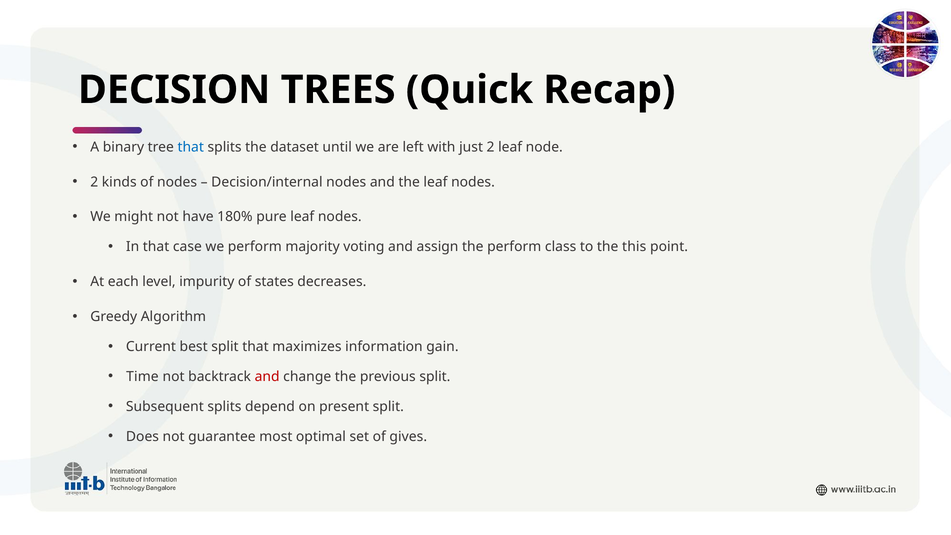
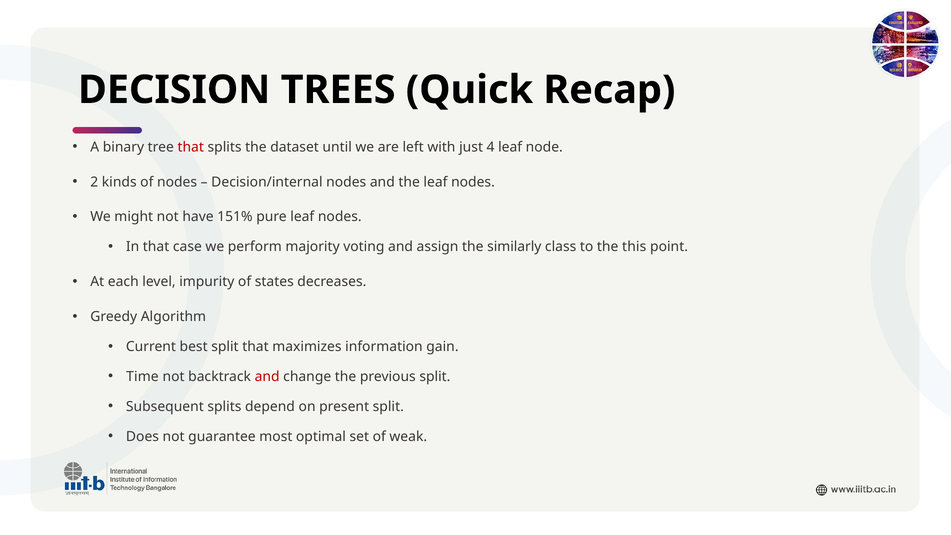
that colour: blue -> red (191, 147)
just 2: 2 -> 4 (491, 147)
180%: 180% -> 151% (235, 217)
the perform: perform -> similarly (514, 247)
gives: gives -> weak (408, 437)
